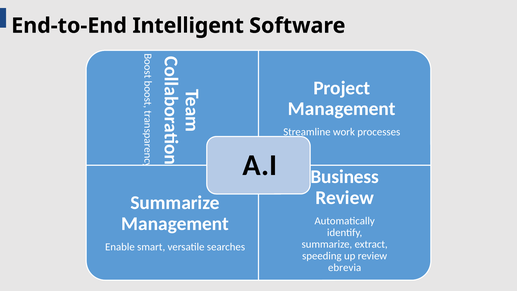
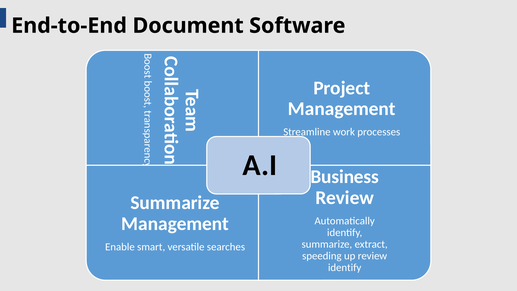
Intelligent: Intelligent -> Document (188, 26)
ebrevia: ebrevia -> identify (345, 267)
